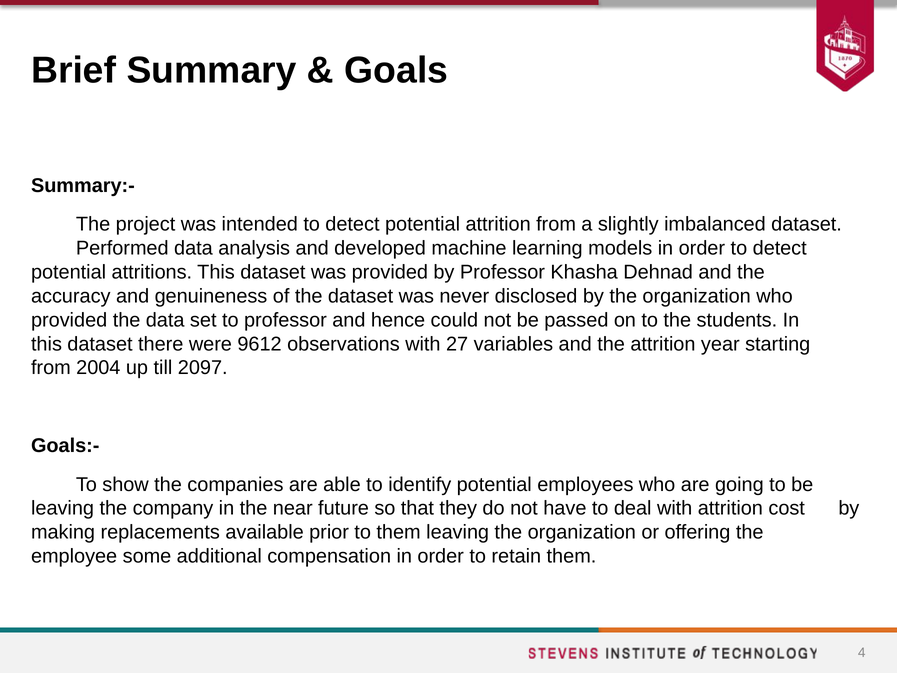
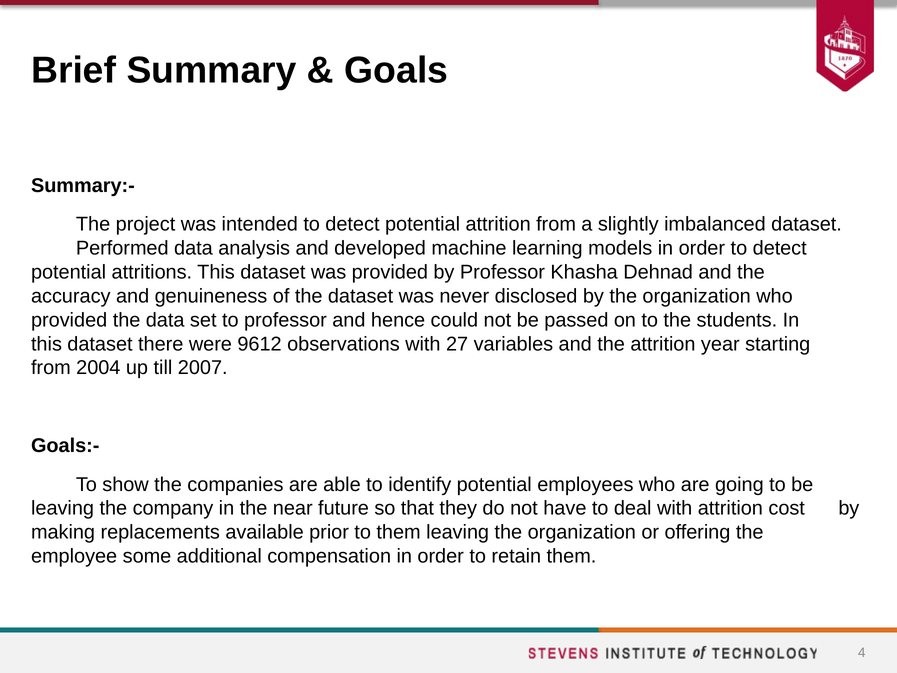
2097: 2097 -> 2007 (203, 368)
